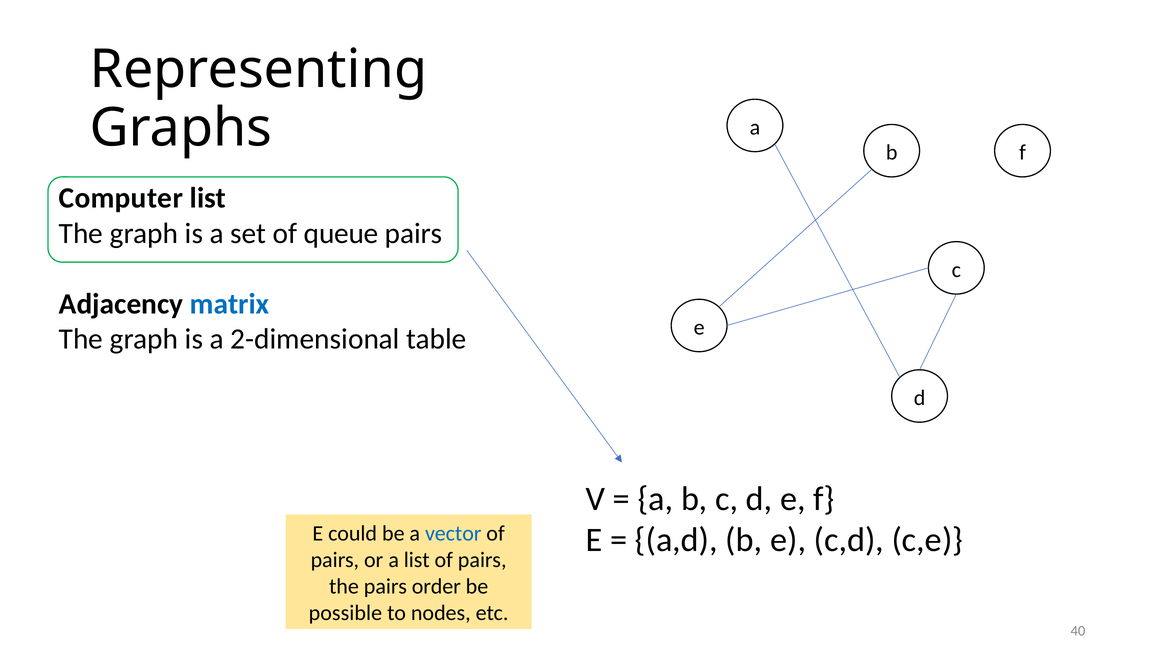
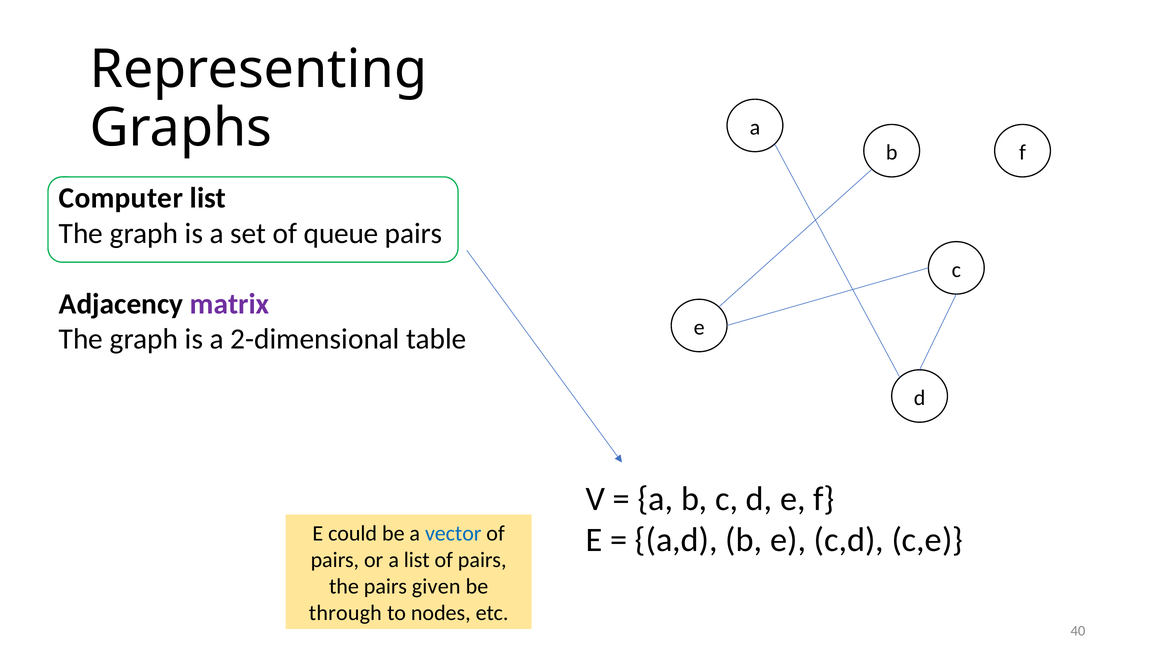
matrix colour: blue -> purple (230, 304)
order: order -> given (436, 586)
possible: possible -> through (345, 613)
